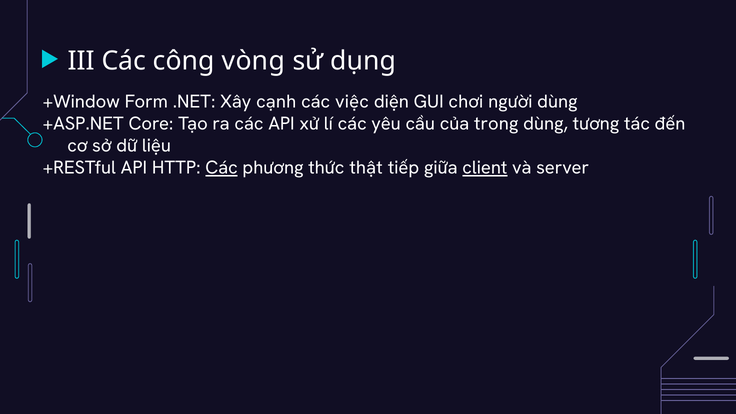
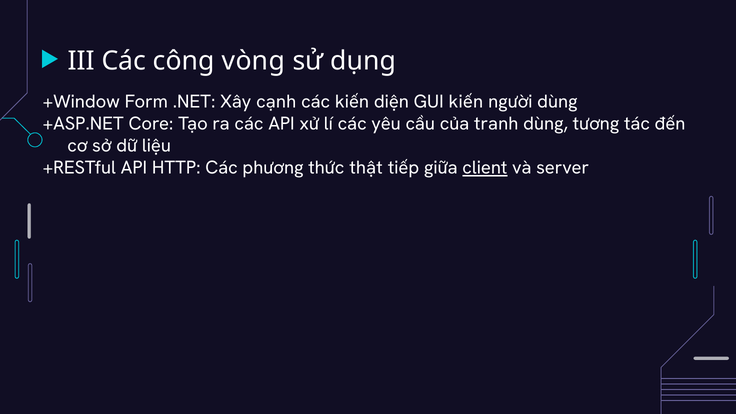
các việc: việc -> kiến (352, 102)
GUI chơi: chơi -> kiến (466, 102)
trong: trong -> tranh (496, 124)
Các underline: present -> none (222, 168)
